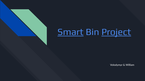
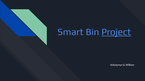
Smart underline: present -> none (71, 32)
